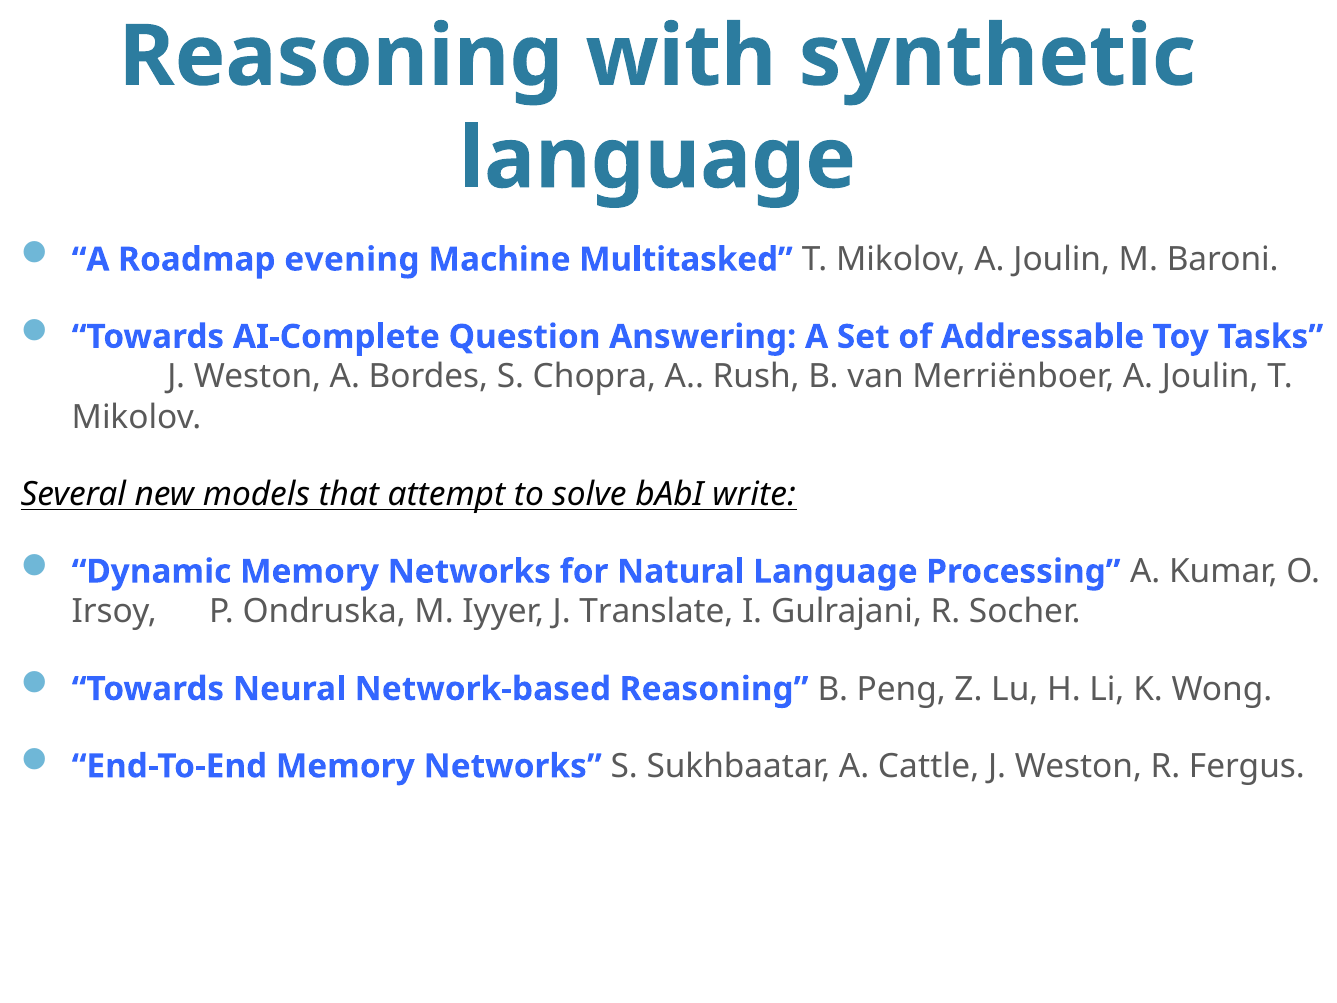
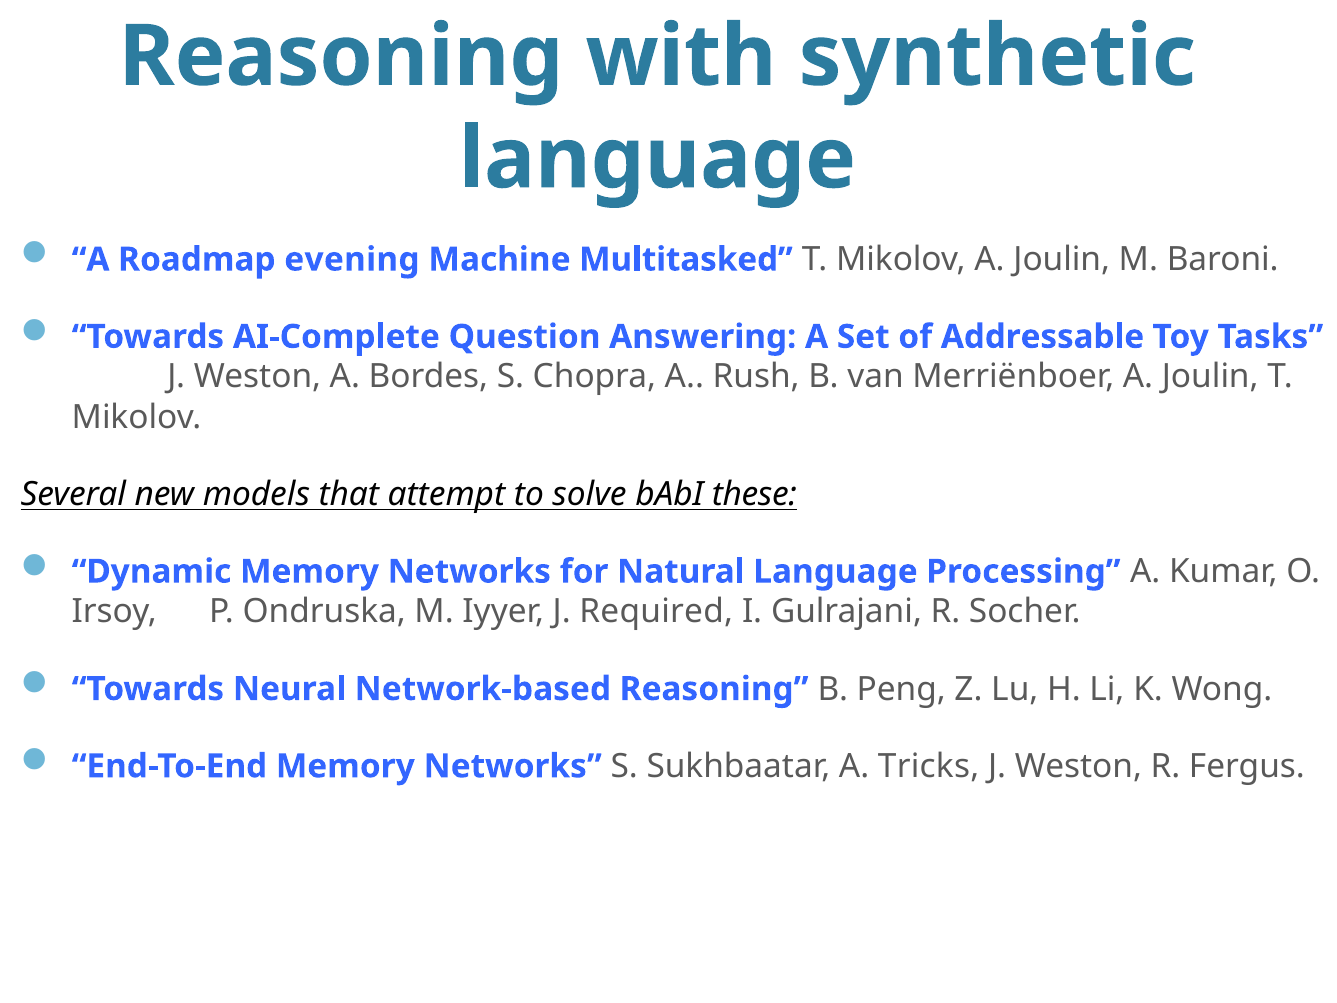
write: write -> these (754, 494)
Translate: Translate -> Required (656, 612)
Cattle: Cattle -> Tricks (929, 766)
